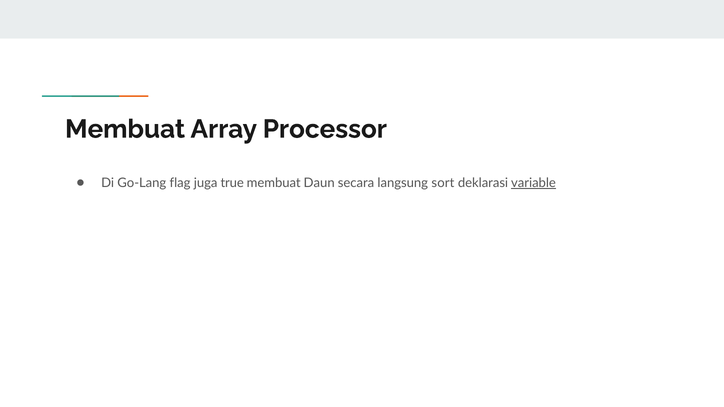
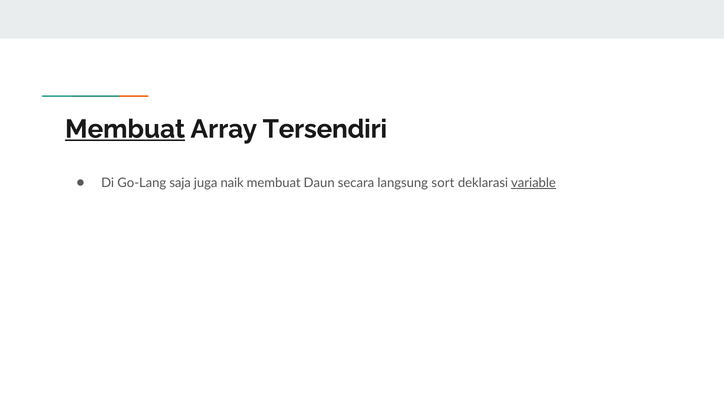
Membuat underline: none -> present (125, 129)
Processor: Processor -> Tersendiri (325, 129)
flag: flag -> saja (180, 183)
true: true -> naik (232, 183)
